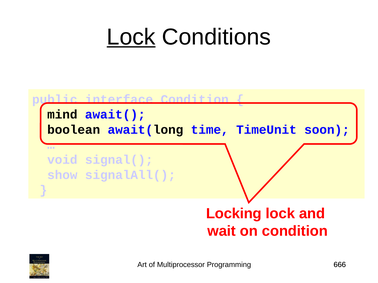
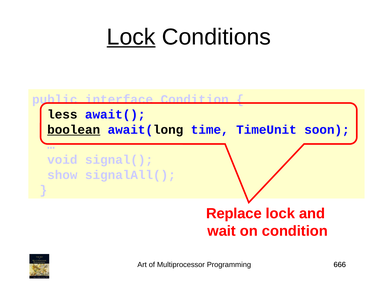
mind: mind -> less (62, 115)
boolean underline: none -> present (74, 130)
Locking: Locking -> Replace (234, 214)
